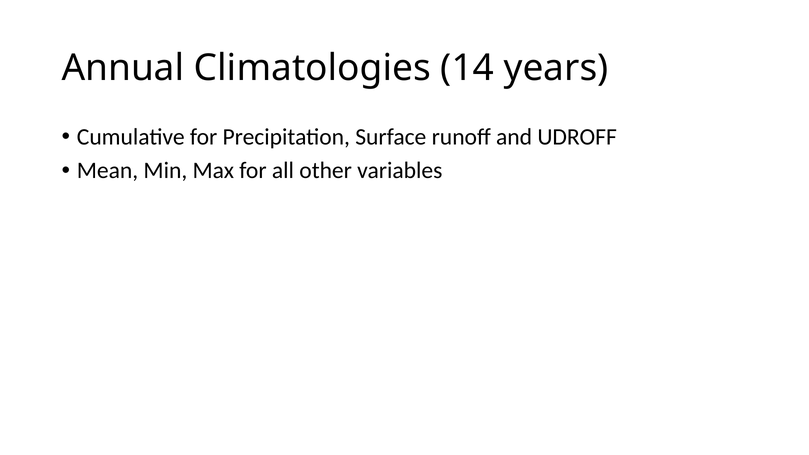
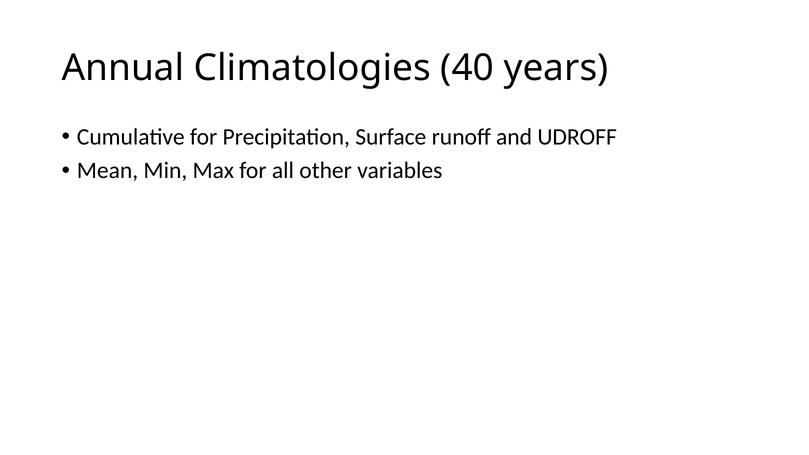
14: 14 -> 40 (467, 68)
